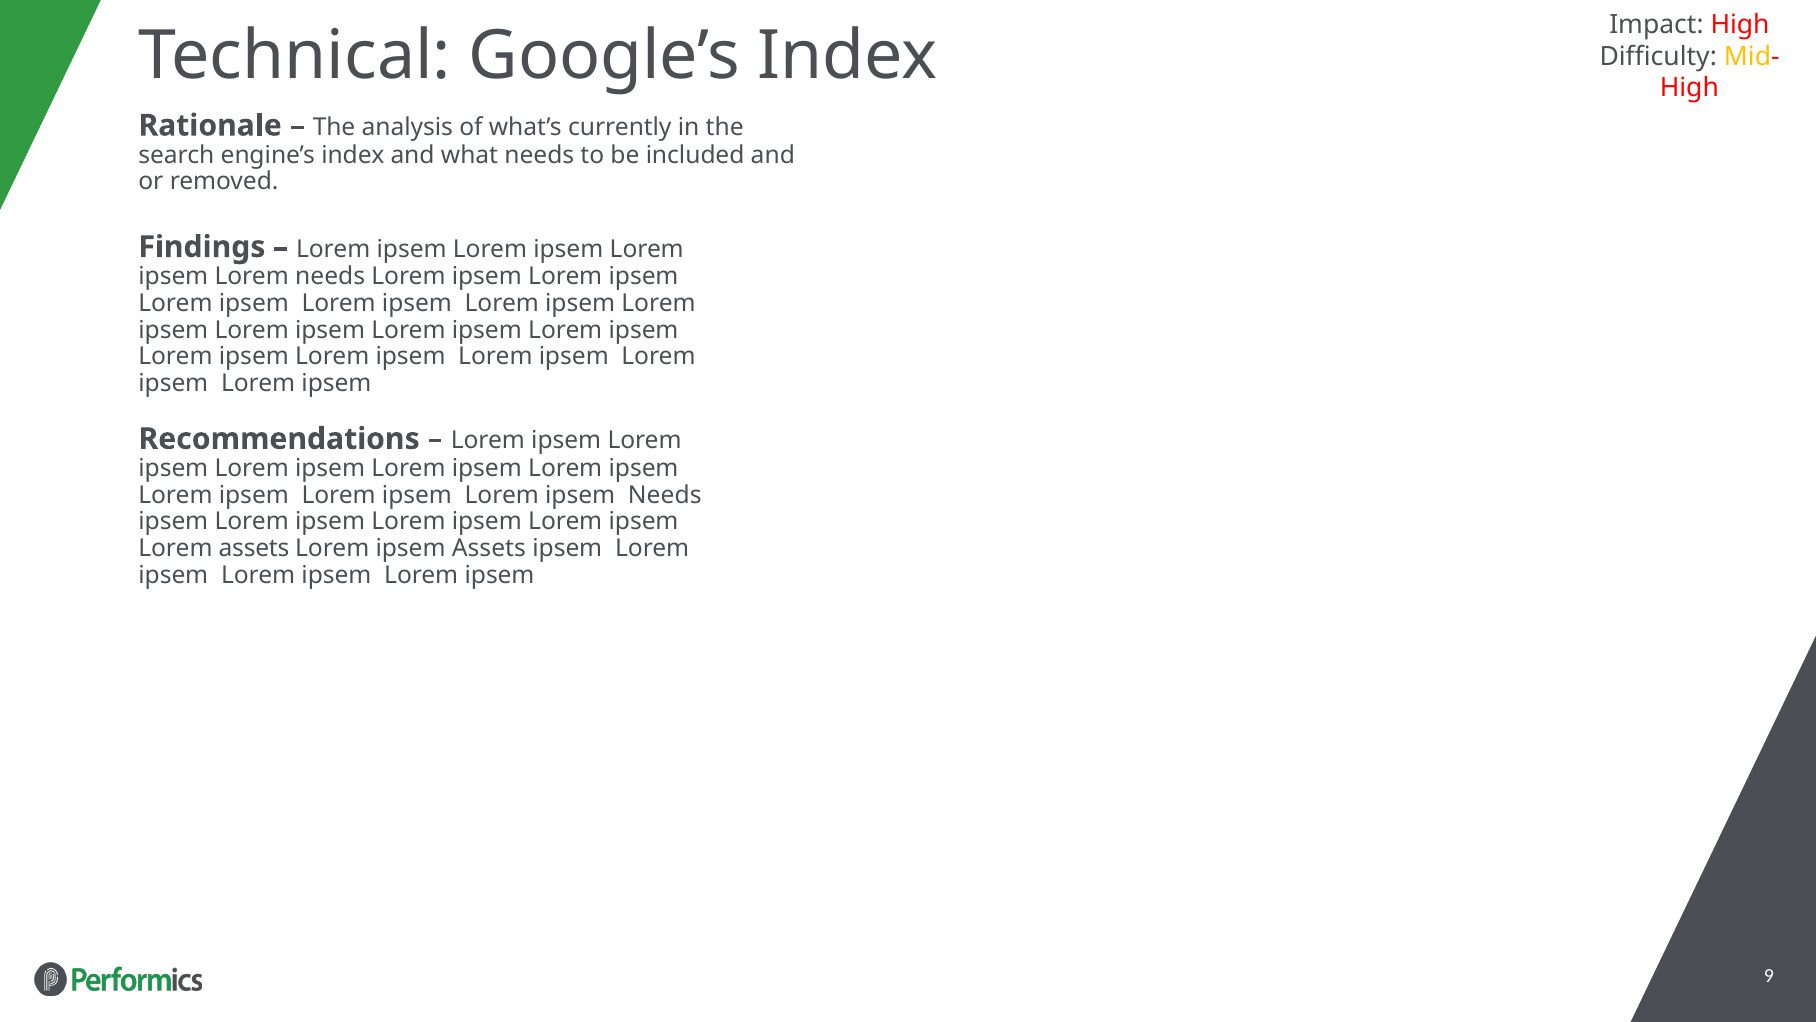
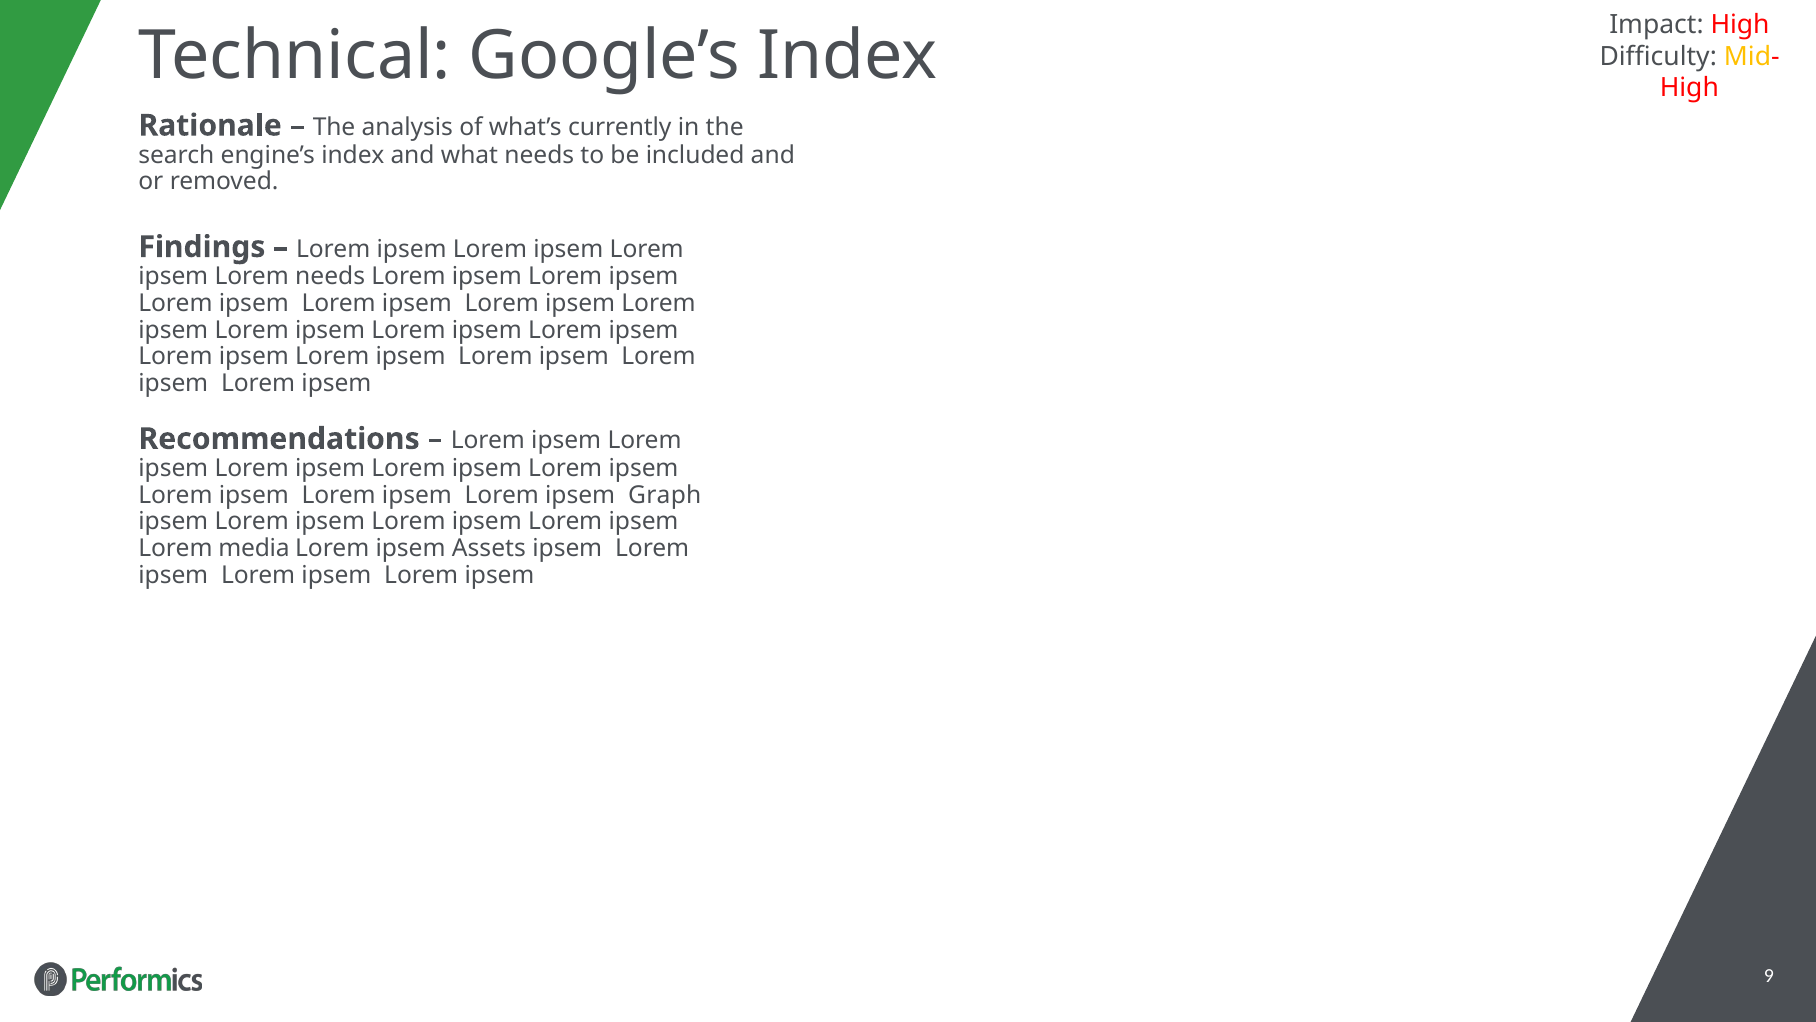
ipsem Needs: Needs -> Graph (665, 495)
Lorem assets: assets -> media (254, 548)
